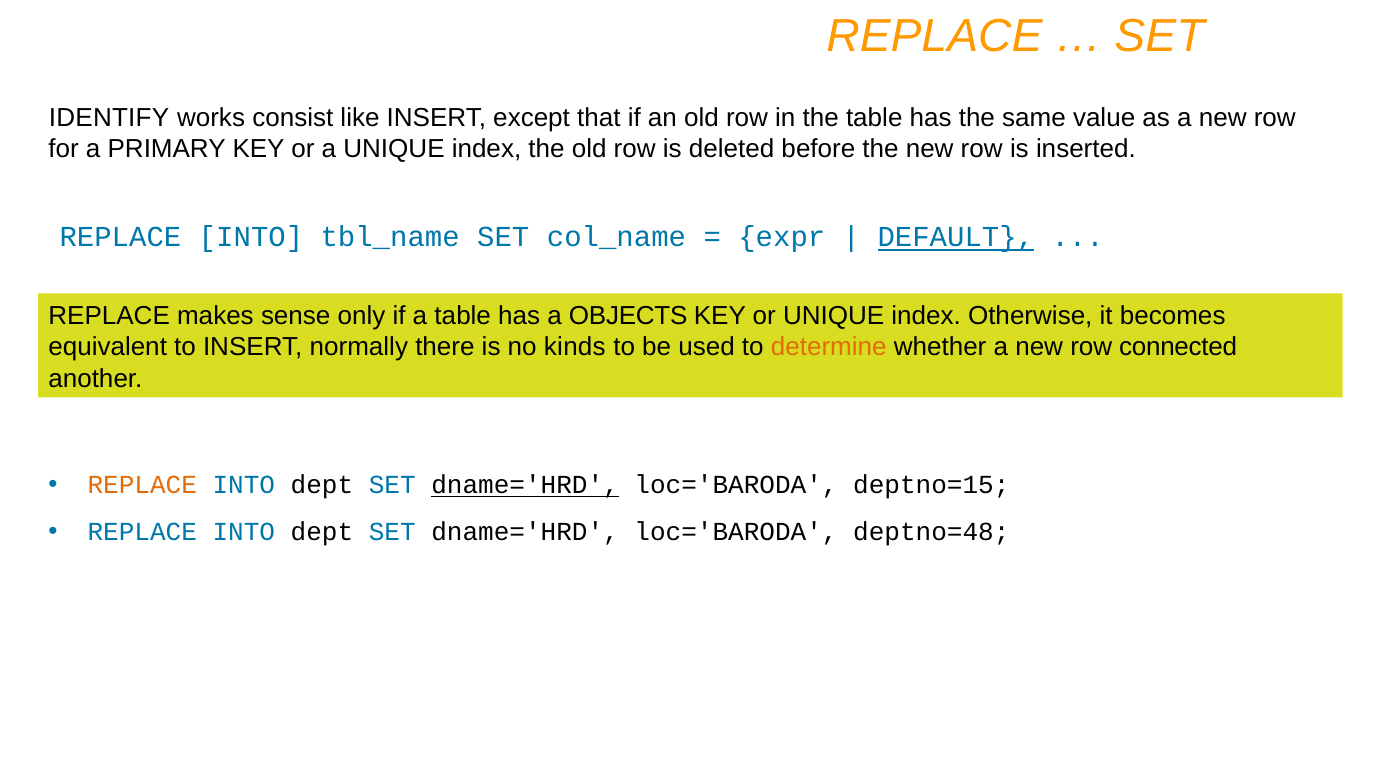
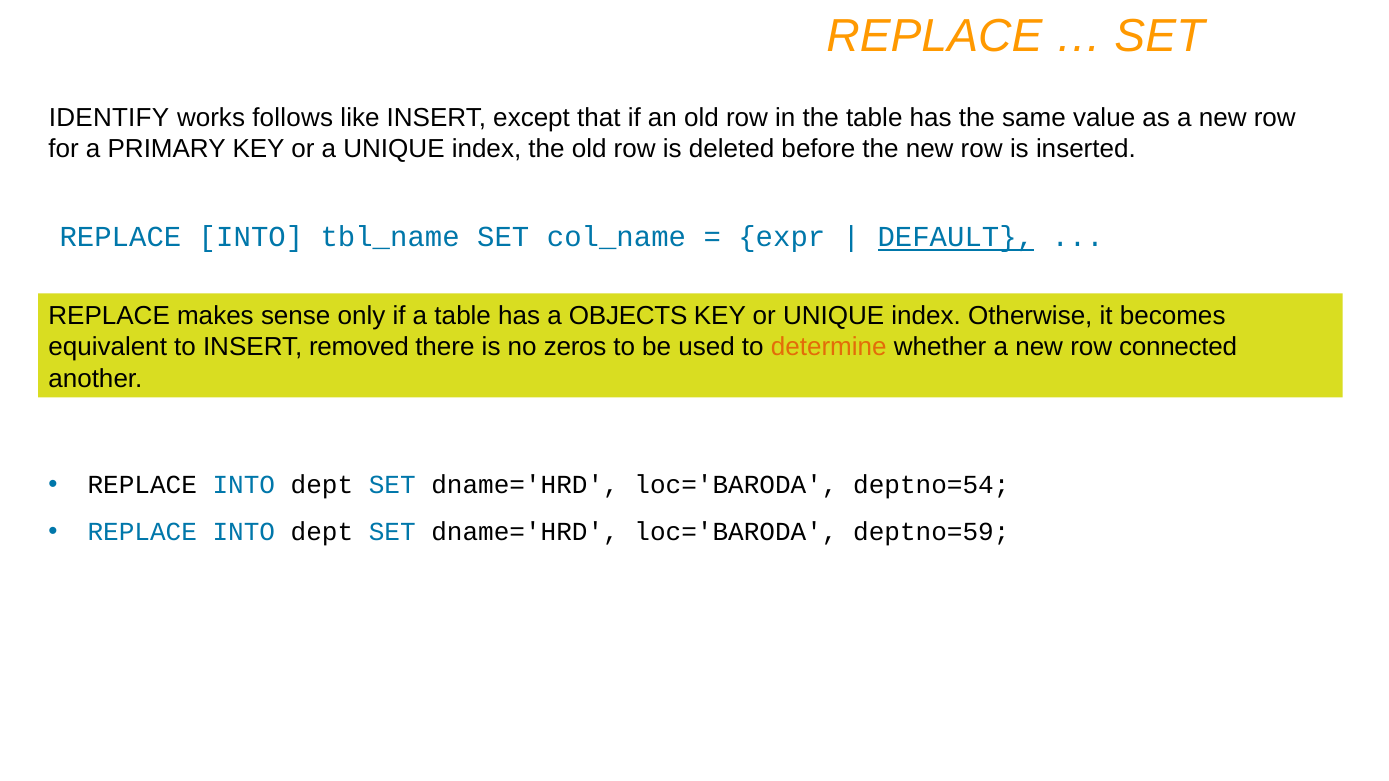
consist: consist -> follows (293, 118)
normally: normally -> removed (359, 347)
kinds: kinds -> zeros (575, 347)
REPLACE colour: orange -> black (142, 485)
dname='HRD underline: present -> none (525, 485)
deptno=15: deptno=15 -> deptno=54 (931, 485)
deptno=48: deptno=48 -> deptno=59 (931, 532)
